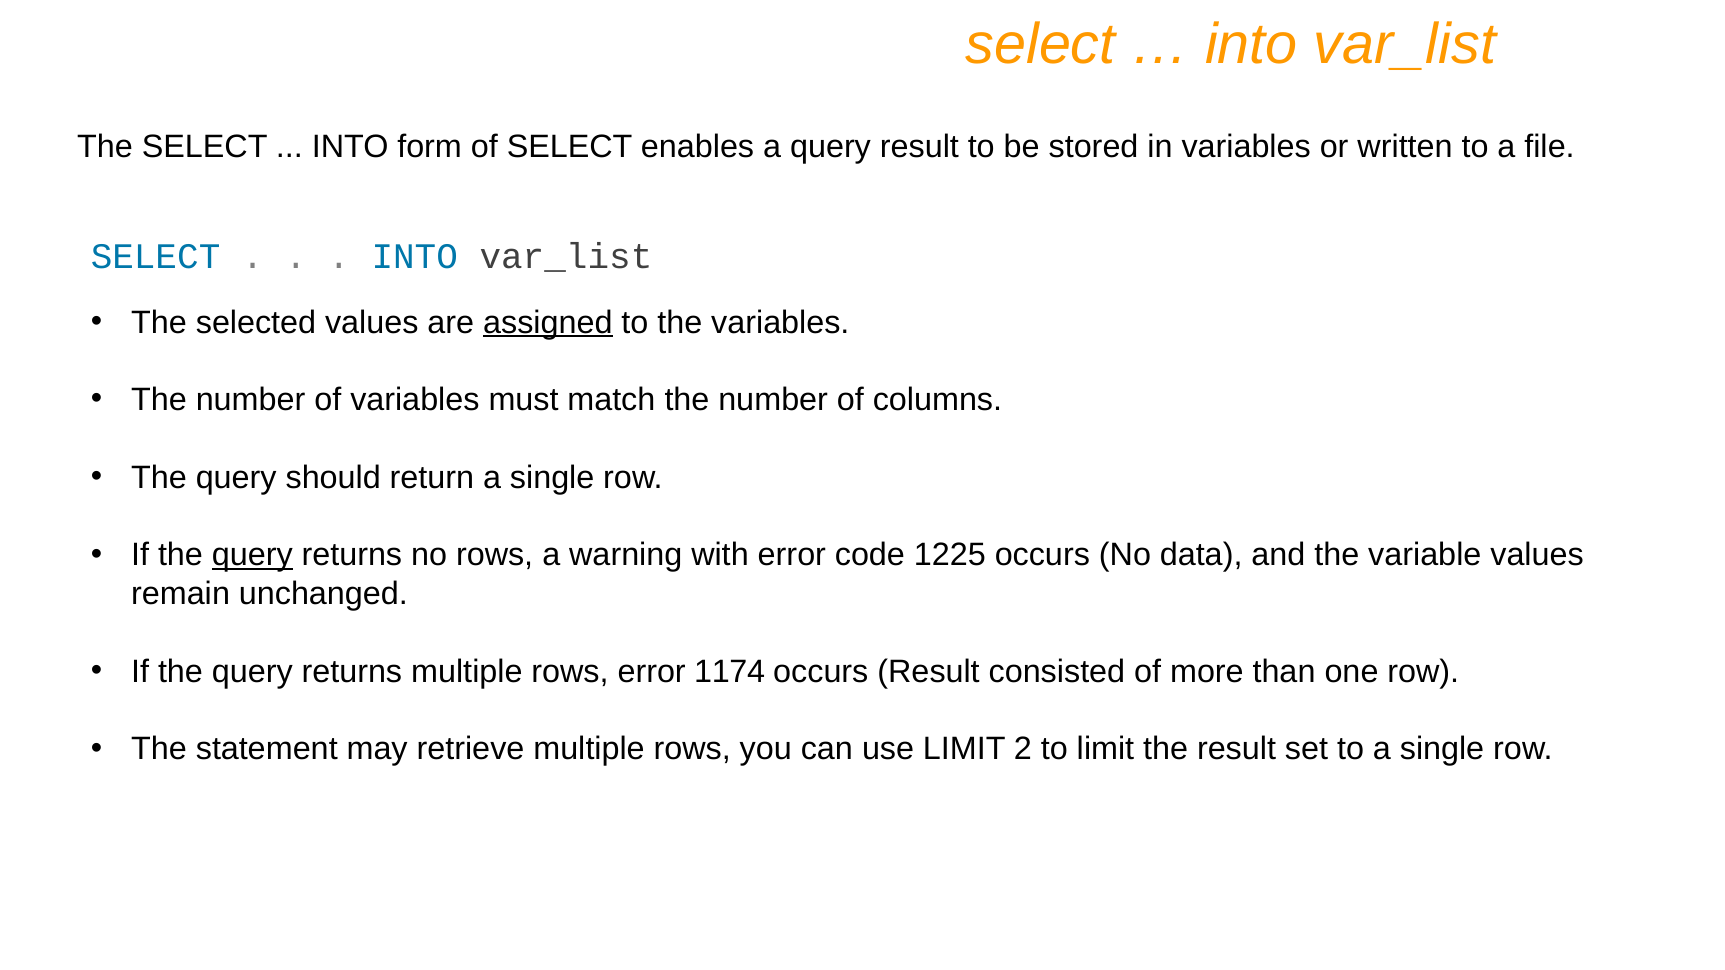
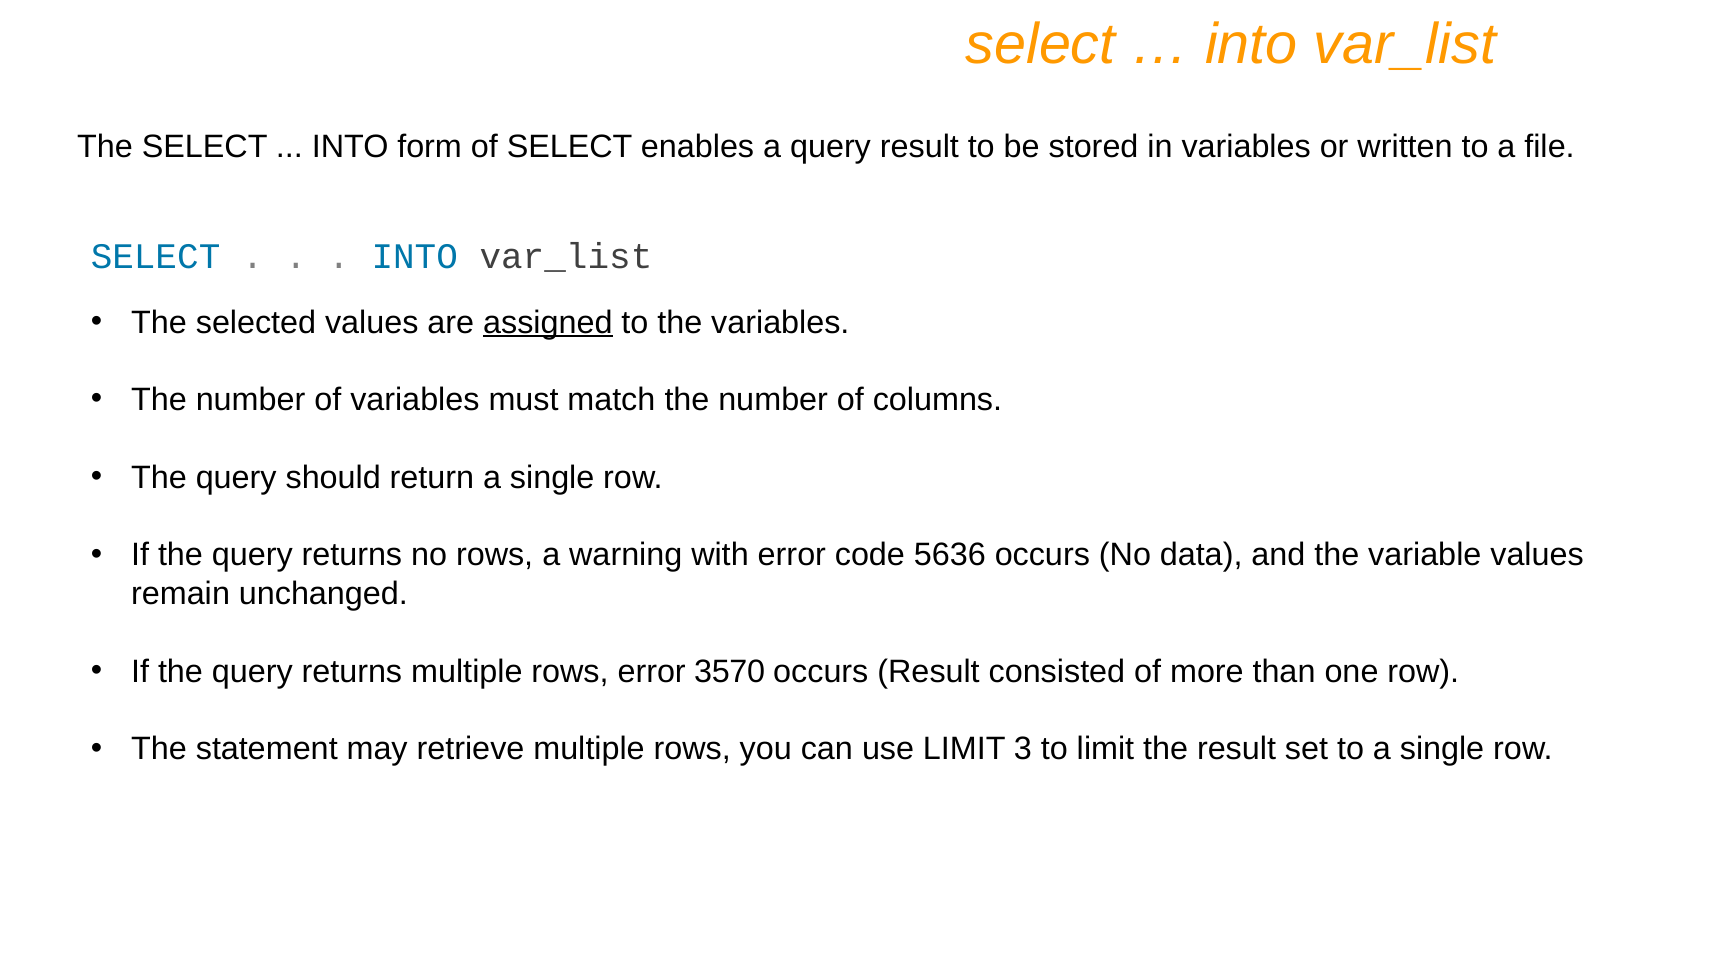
query underline: present -> none (252, 555)
1225: 1225 -> 5636 (950, 555)
1174: 1174 -> 3570 (730, 672)
2: 2 -> 3 (1023, 749)
